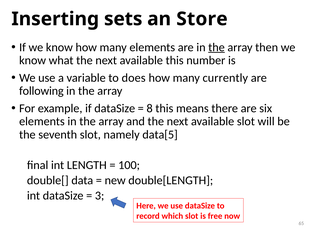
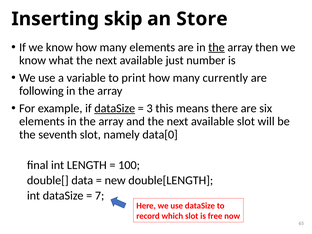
sets: sets -> skip (123, 19)
available this: this -> just (175, 60)
does: does -> print (134, 78)
dataSize underline: none -> present (115, 108)
8: 8 -> 3 (150, 108)
data[5: data[5 -> data[0 (160, 135)
3: 3 -> 7 (100, 196)
